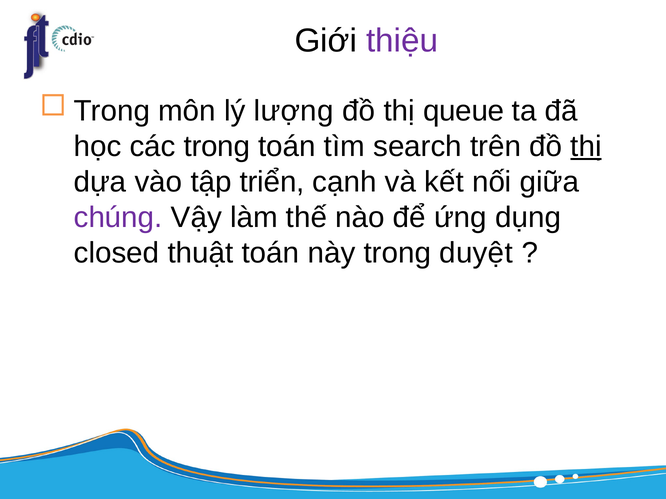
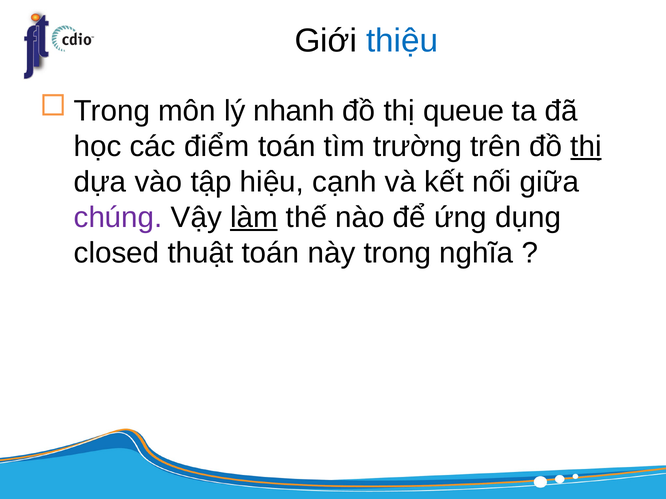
thiệu colour: purple -> blue (402, 41)
lượng: lượng -> nhanh (294, 111)
các trong: trong -> điểm (217, 146)
search: search -> trường (418, 146)
triển: triển -> hiệu (272, 182)
làm underline: none -> present (254, 218)
duyệt: duyệt -> nghĩa (476, 253)
